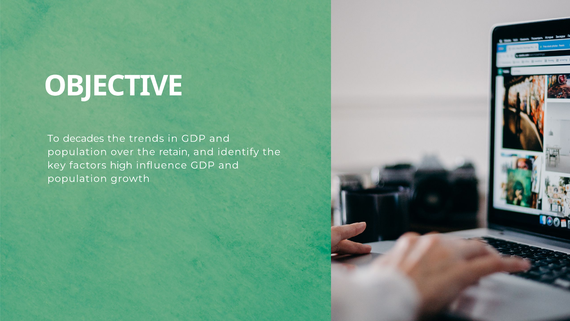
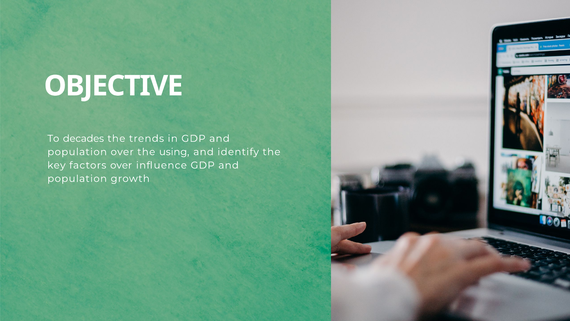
retain: retain -> using (174, 152)
factors high: high -> over (121, 165)
